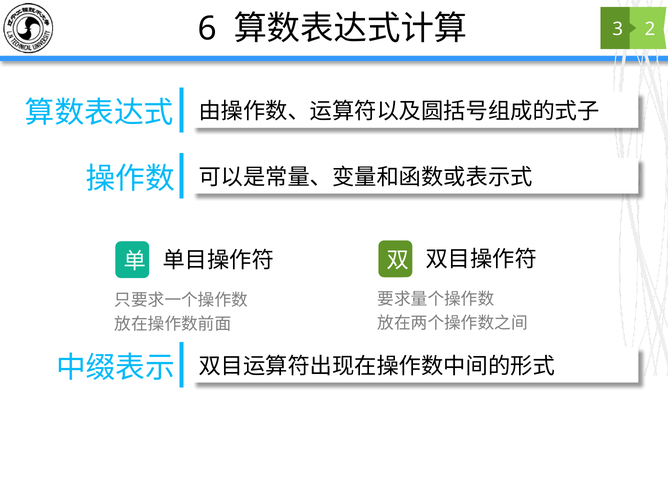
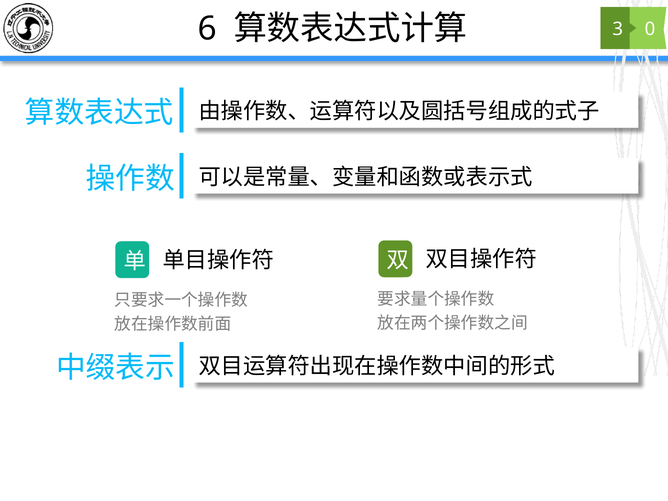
2: 2 -> 0 (650, 29)
